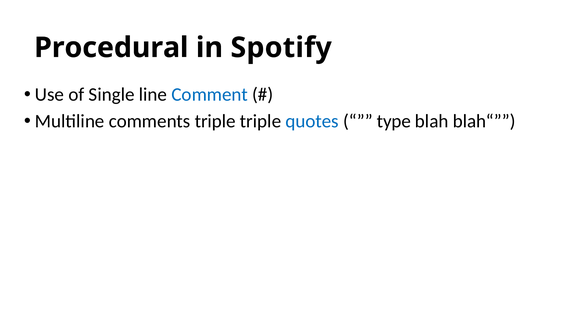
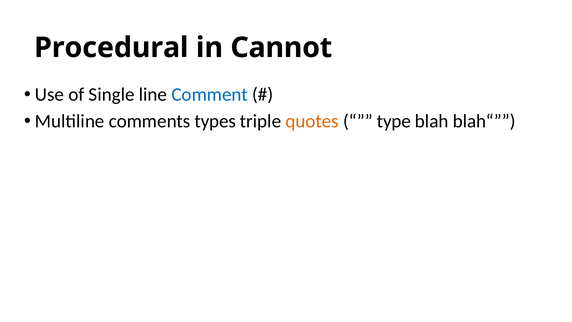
Spotify: Spotify -> Cannot (281, 48)
comments triple: triple -> types (215, 121)
quotes colour: blue -> orange (312, 121)
